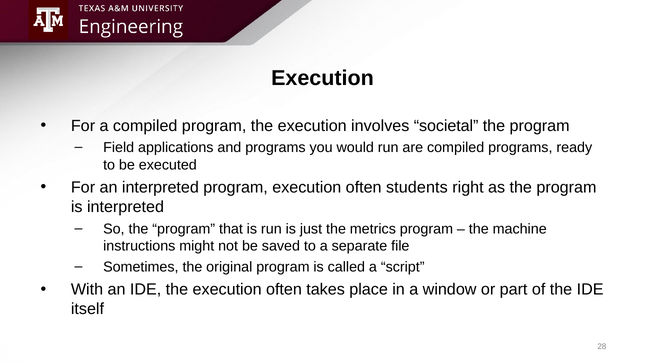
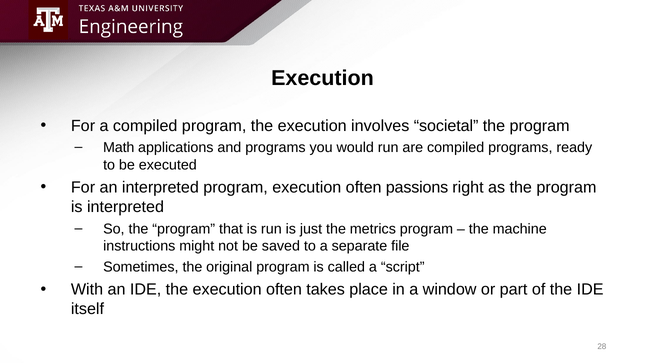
Field: Field -> Math (119, 148)
students: students -> passions (417, 187)
